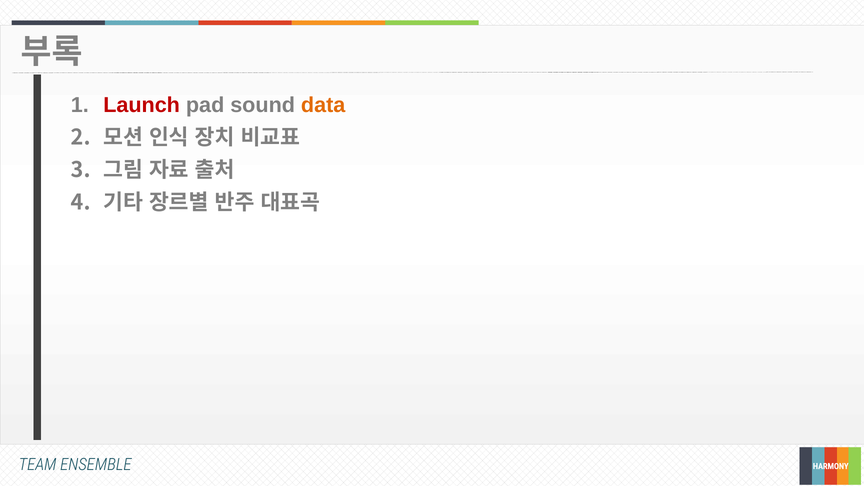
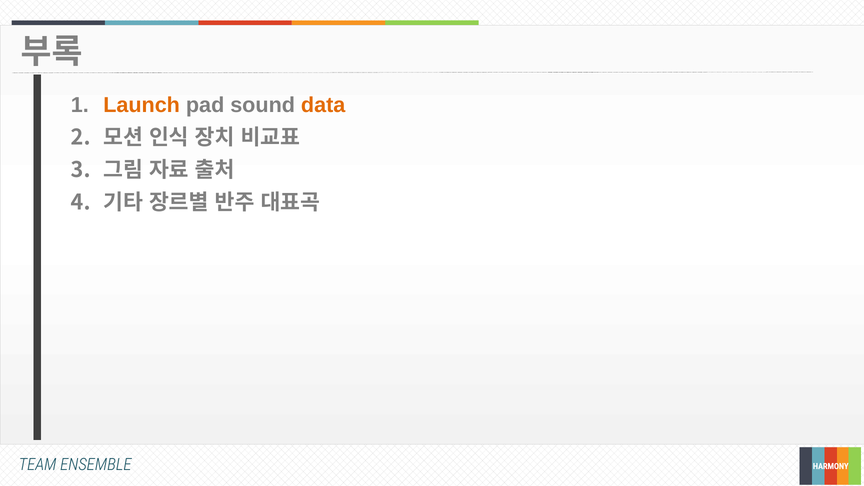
Launch colour: red -> orange (142, 105)
